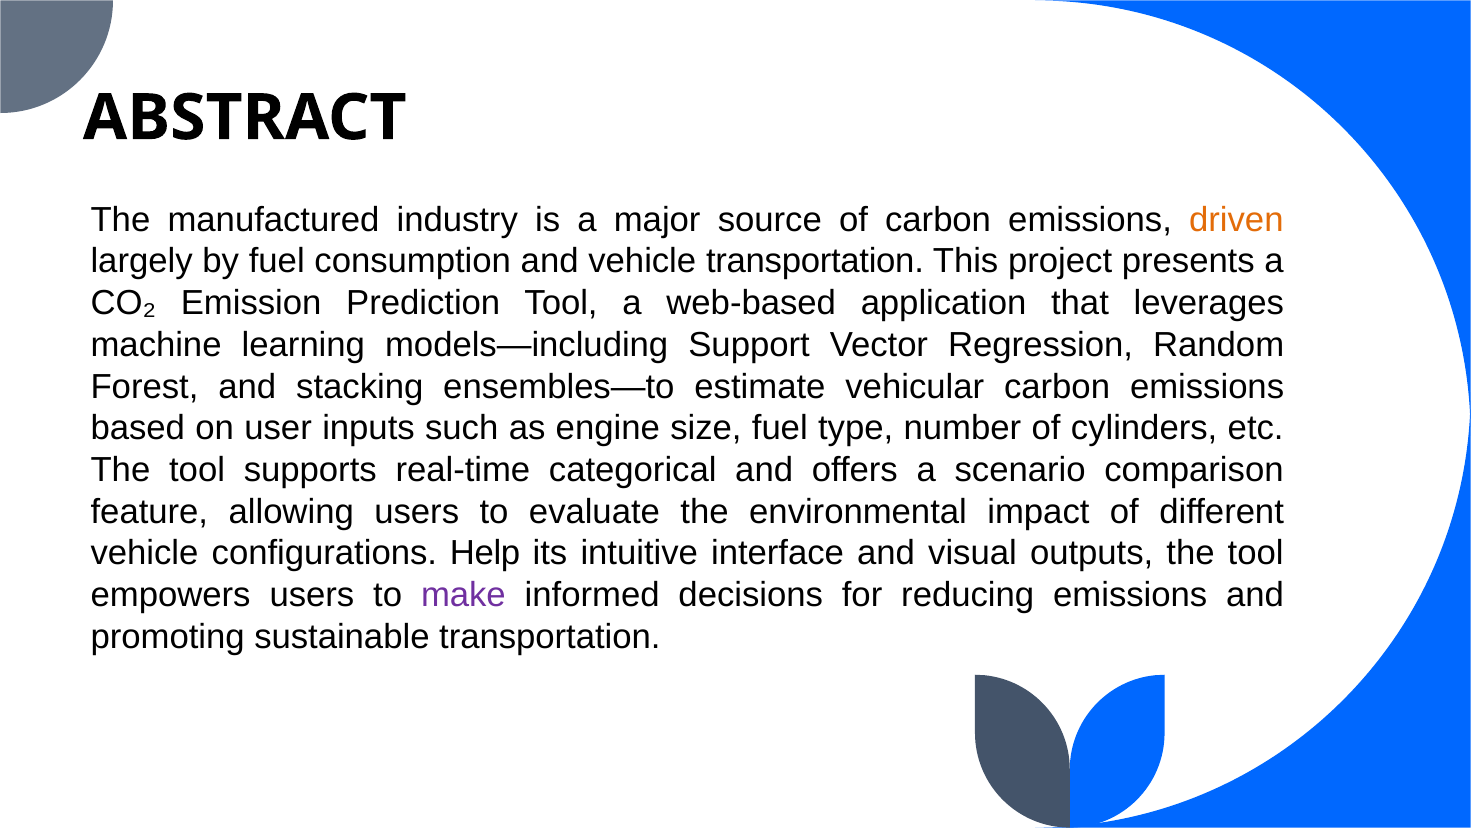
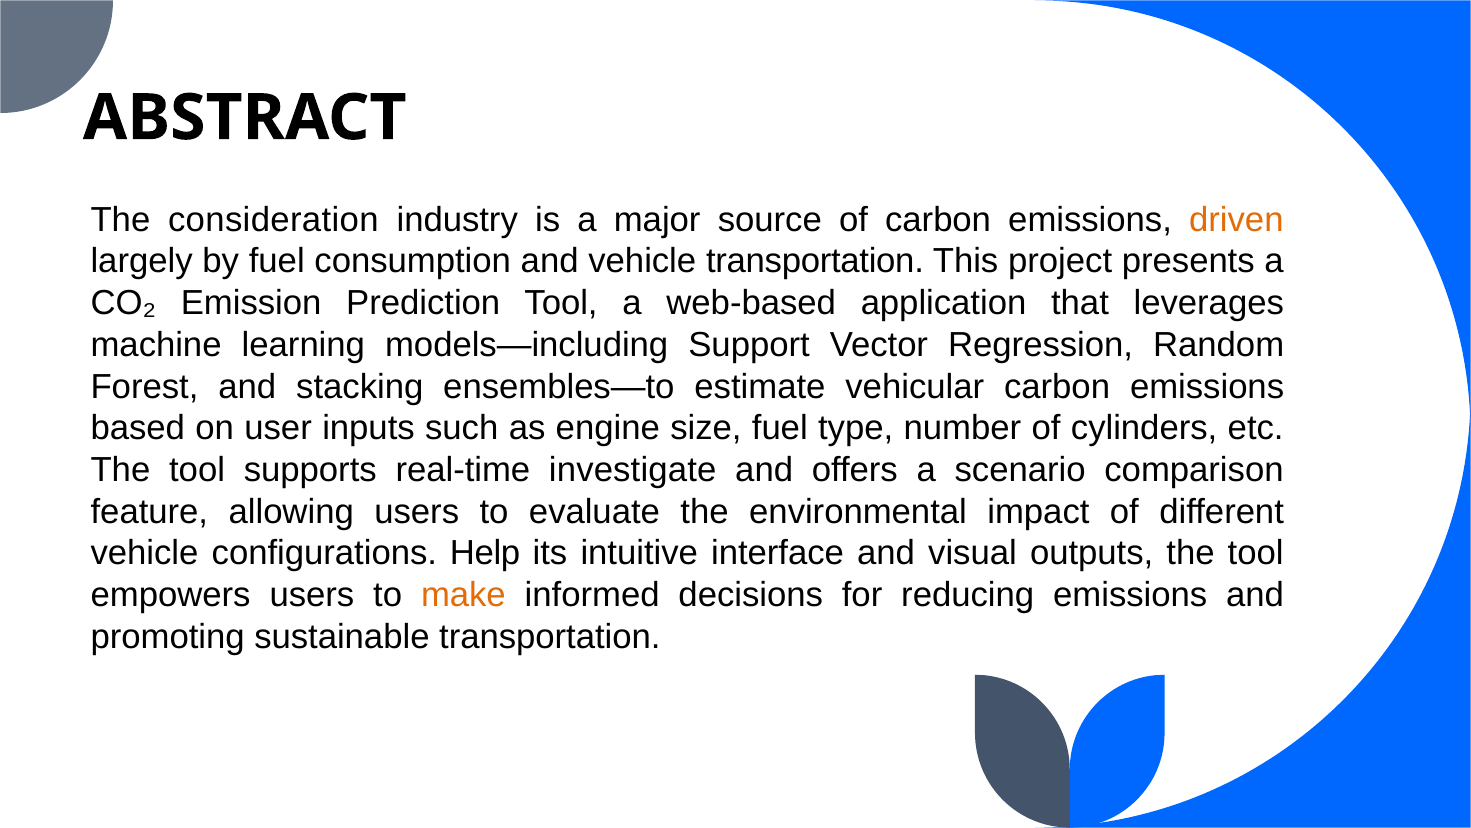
manufactured: manufactured -> consideration (273, 220)
categorical: categorical -> investigate (633, 470)
make colour: purple -> orange (463, 595)
